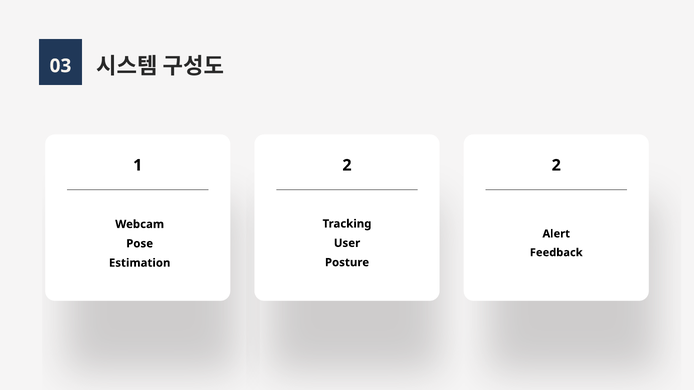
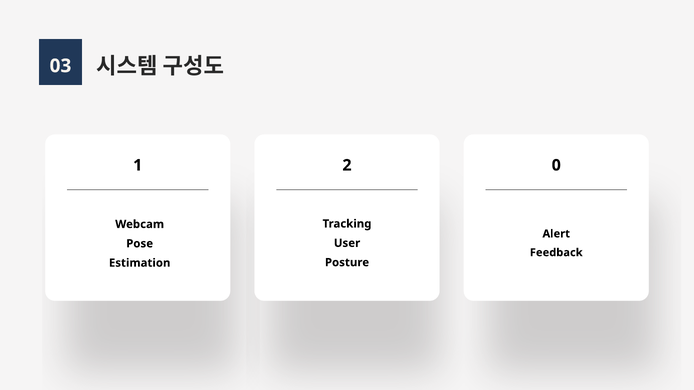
2 2: 2 -> 0 (556, 165)
